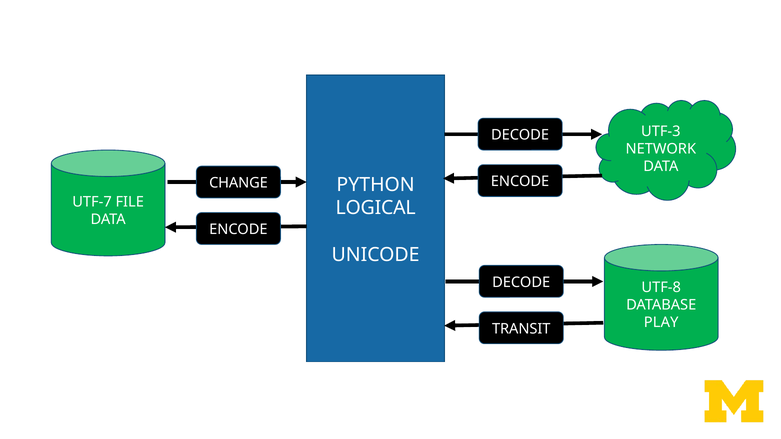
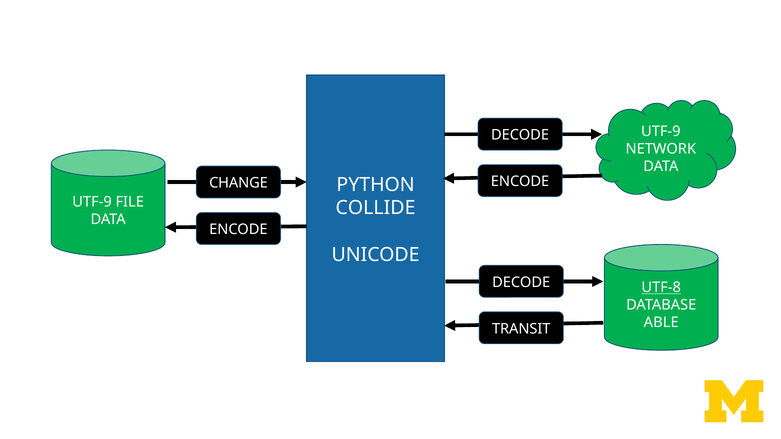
UTF-3: UTF-3 -> UTF-9 (661, 131)
UTF-7: UTF-7 -> UTF-9 (92, 202)
LOGICAL: LOGICAL -> COLLIDE (376, 208)
UTF-8 underline: none -> present (661, 288)
PLAY: PLAY -> ABLE (661, 323)
